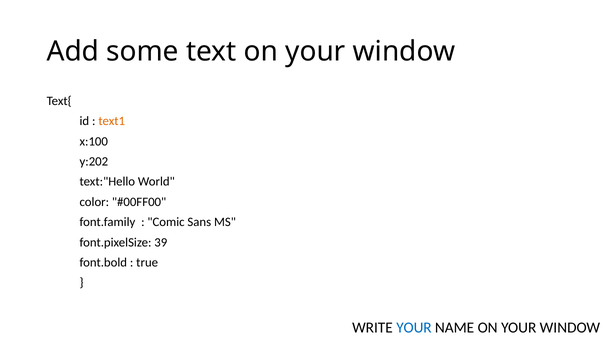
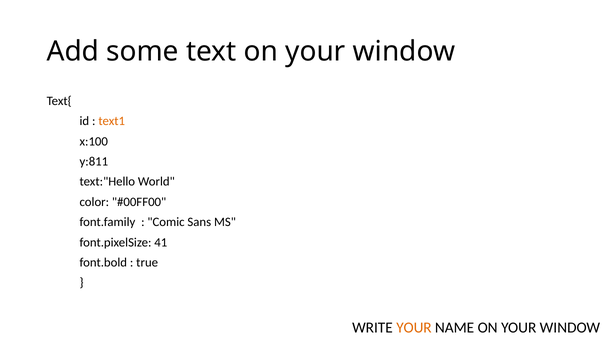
y:202: y:202 -> y:811 (94, 161)
39: 39 -> 41 (161, 242)
YOUR colour: blue -> orange (414, 327)
